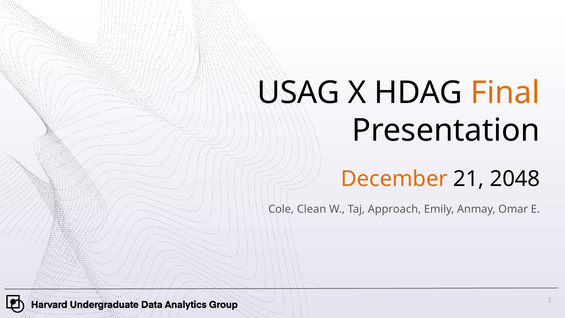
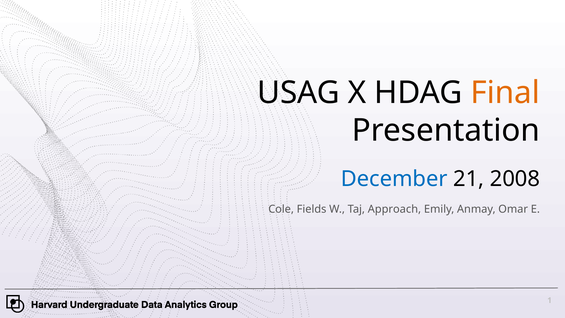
December colour: orange -> blue (394, 179)
2048: 2048 -> 2008 (515, 179)
Clean: Clean -> Fields (312, 209)
